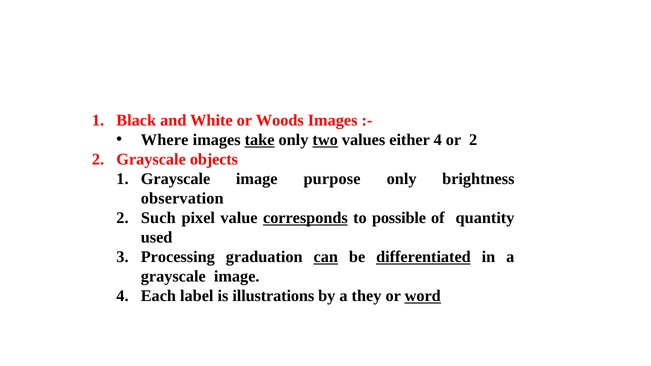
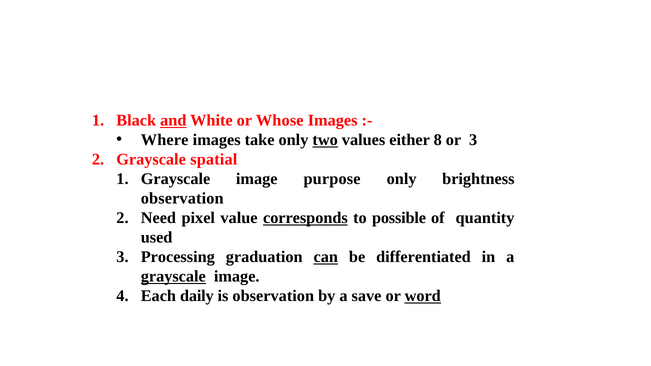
and underline: none -> present (173, 120)
Woods: Woods -> Whose (280, 120)
take underline: present -> none (260, 140)
either 4: 4 -> 8 (438, 140)
or 2: 2 -> 3 (473, 140)
objects: objects -> spatial (214, 159)
Such: Such -> Need (158, 218)
differentiated underline: present -> none (423, 257)
grayscale underline: none -> present (173, 277)
label: label -> daily (197, 296)
is illustrations: illustrations -> observation (273, 296)
they: they -> save (367, 296)
